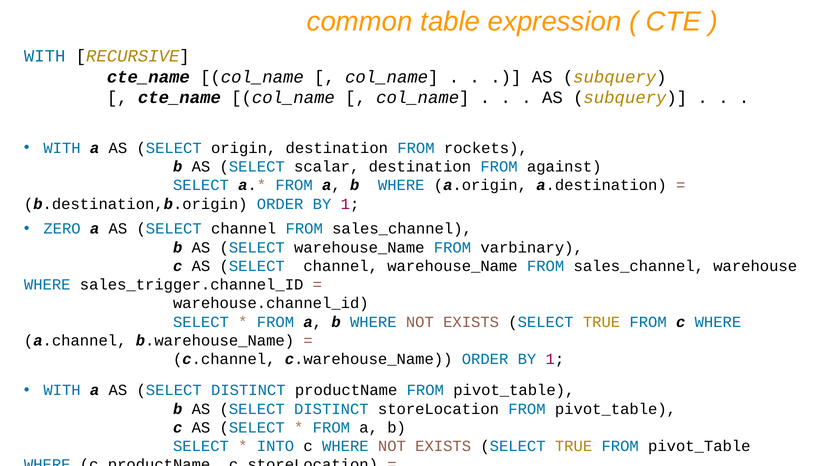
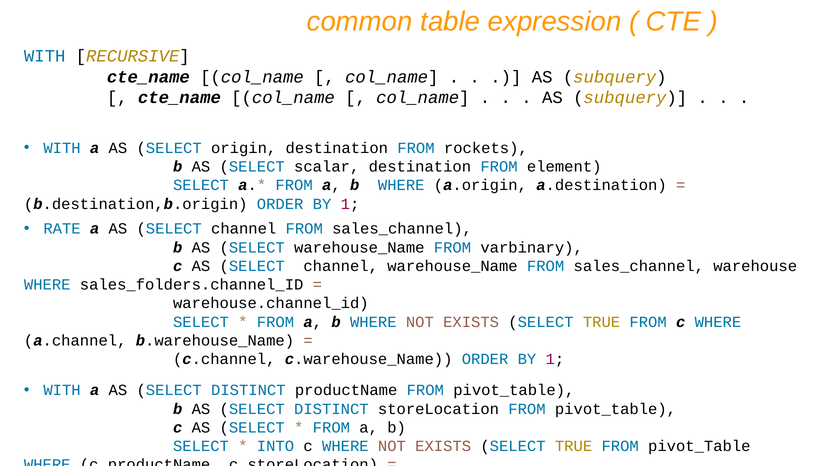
against: against -> element (564, 167)
ZERO: ZERO -> RATE (62, 229)
sales_trigger.channel_ID: sales_trigger.channel_ID -> sales_folders.channel_ID (192, 285)
